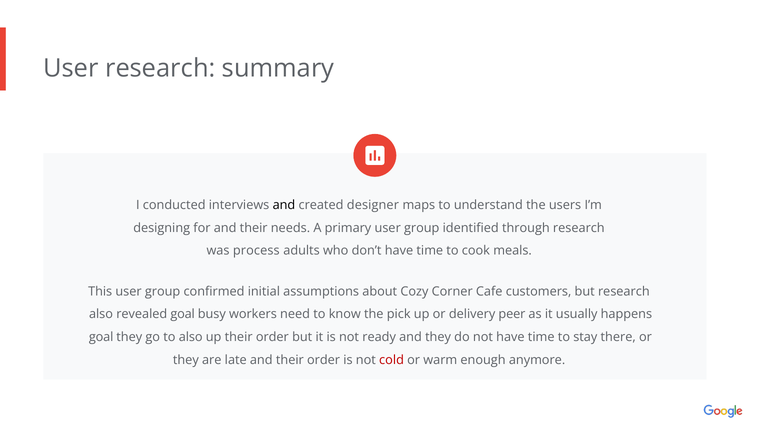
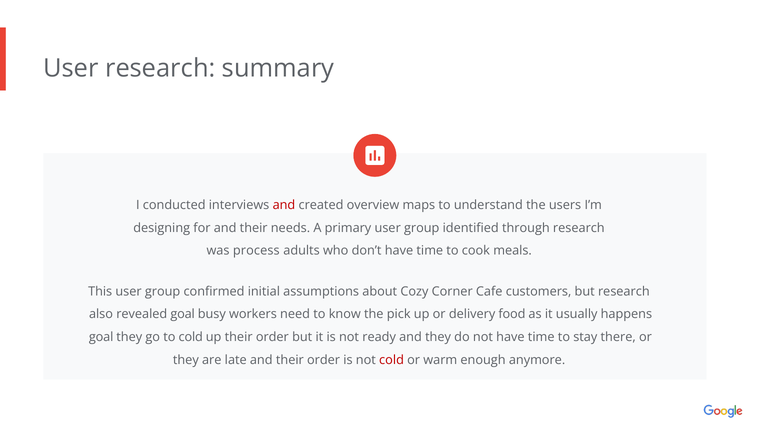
and colour: black -> red (284, 205)
designer: designer -> overview (373, 205)
peer: peer -> food (512, 314)
to also: also -> cold (191, 337)
